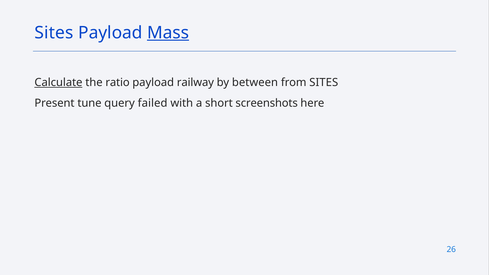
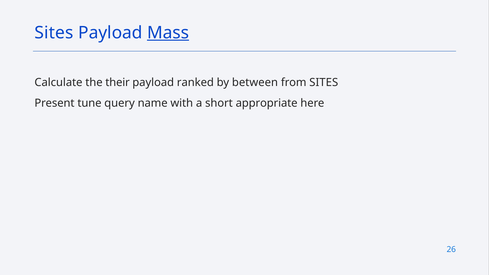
Calculate underline: present -> none (58, 83)
ratio: ratio -> their (118, 83)
railway: railway -> ranked (195, 83)
failed: failed -> name (153, 103)
screenshots: screenshots -> appropriate (267, 103)
